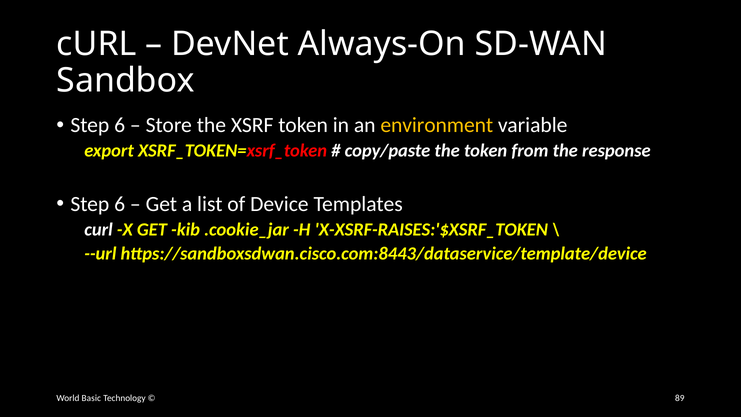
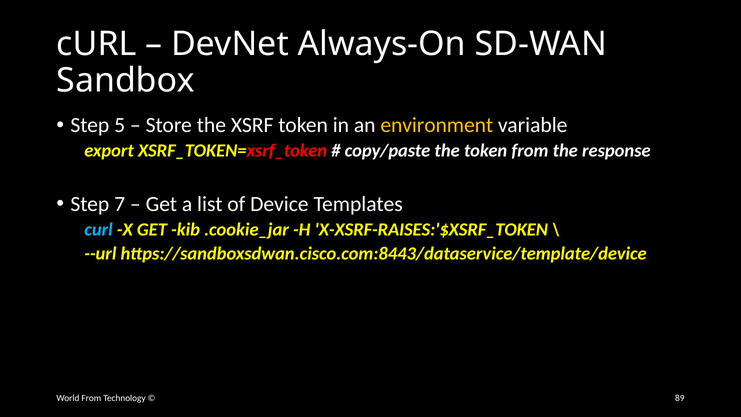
6: 6 -> 5 (120, 125)
6: 6 -> 7 (120, 204)
curl colour: white -> light blue (98, 230)
World Basic: Basic -> From (91, 398)
